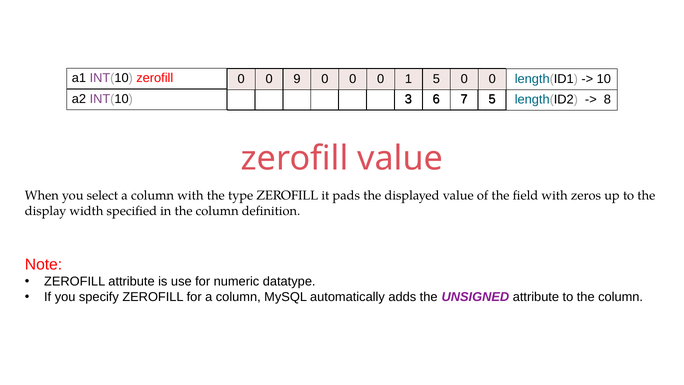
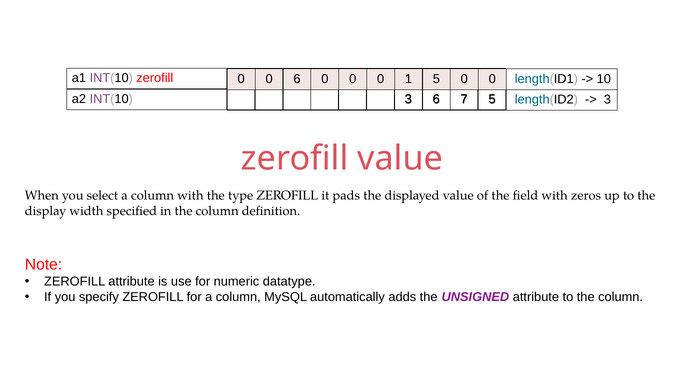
0 9: 9 -> 6 (297, 79)
8: 8 -> 3 (607, 100)
